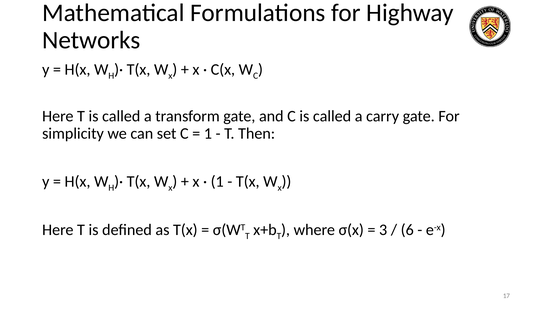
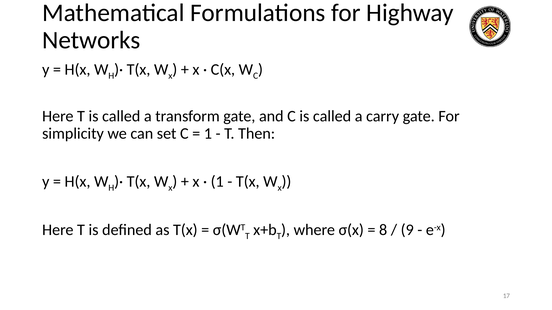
3: 3 -> 8 (383, 230)
6: 6 -> 9 (407, 230)
